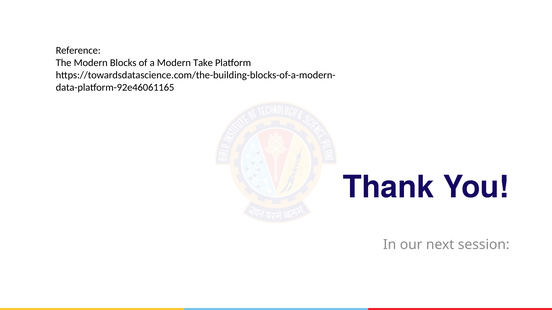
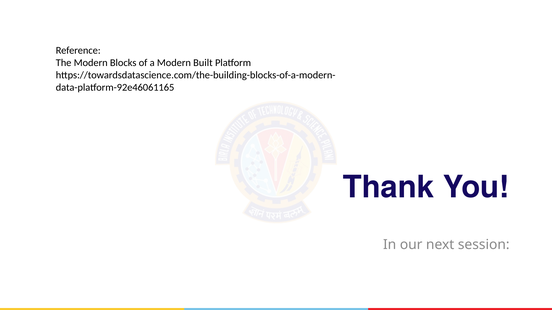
Take: Take -> Built (203, 63)
